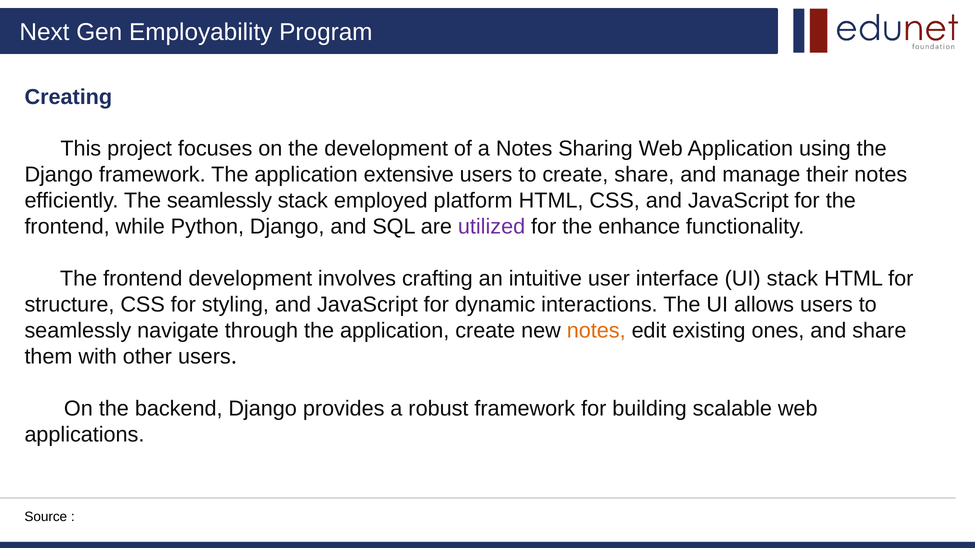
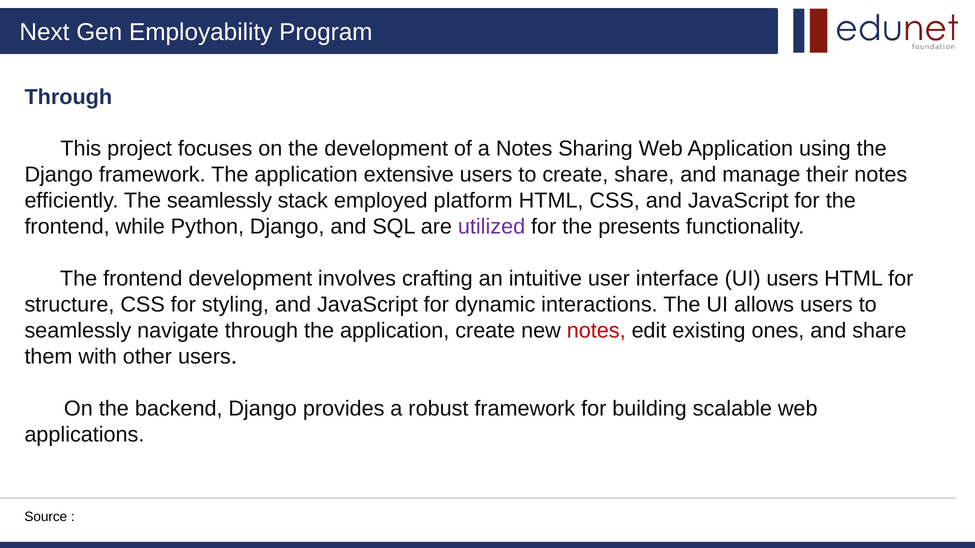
Creating: Creating -> Through (68, 97)
enhance: enhance -> presents (639, 227)
UI stack: stack -> users (793, 279)
notes colour: orange -> red (596, 331)
